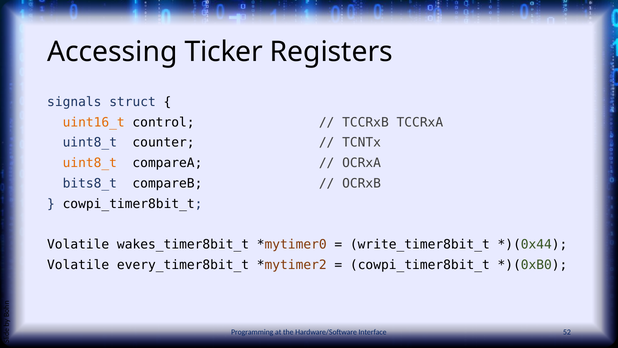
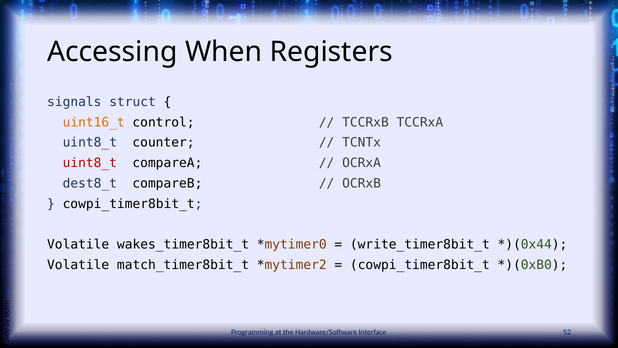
Ticker: Ticker -> When (224, 52)
uint8_t colour: orange -> red (90, 163)
bits8_t: bits8_t -> dest8_t (90, 183)
every_timer8bit_t: every_timer8bit_t -> match_timer8bit_t (183, 265)
